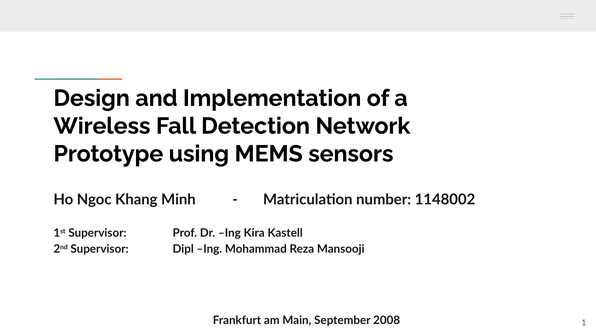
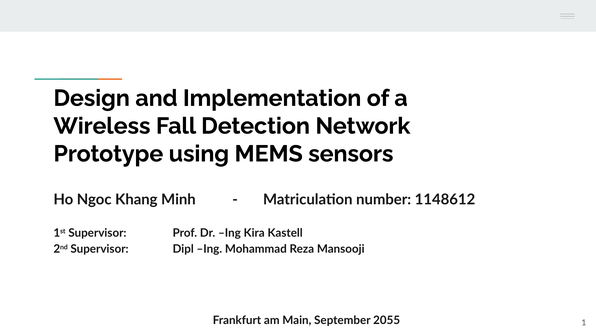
1148002: 1148002 -> 1148612 (445, 200)
2008: 2008 -> 2055 (387, 321)
